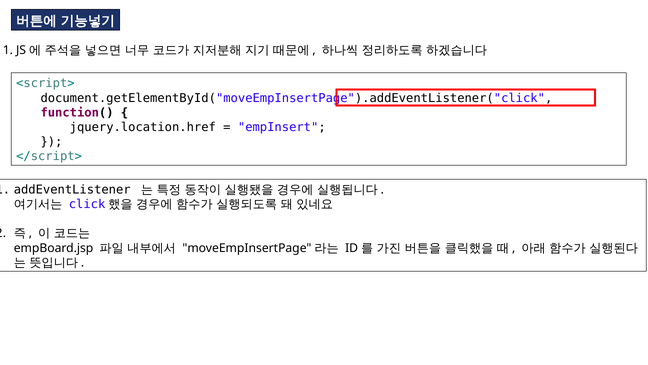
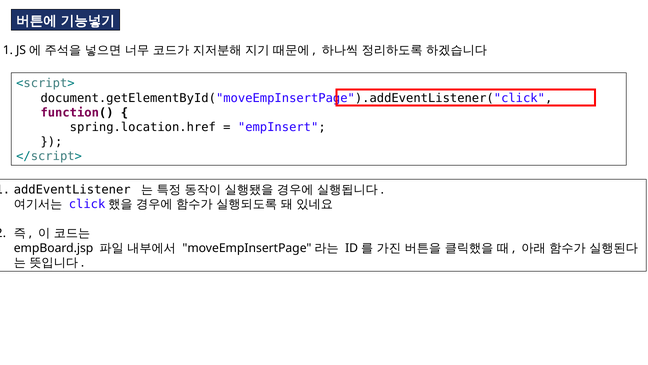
jquery.location.href: jquery.location.href -> spring.location.href (143, 127)
